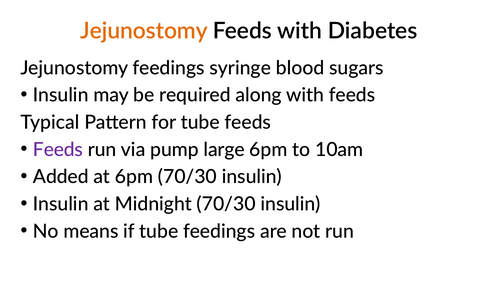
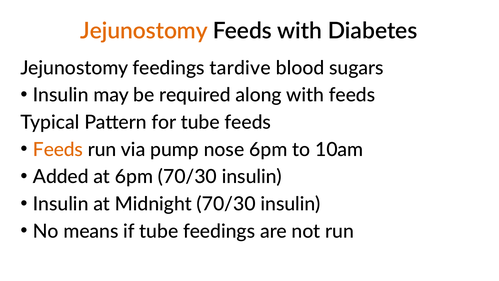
syringe: syringe -> tardive (240, 68)
Feeds colour: purple -> orange (58, 149)
large: large -> nose (224, 149)
